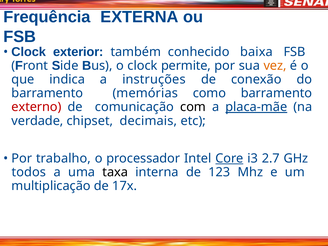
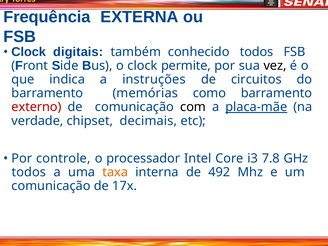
exterior: exterior -> digitais (78, 52)
conhecido baixa: baixa -> todos (257, 52)
vez colour: orange -> black (275, 66)
conexão: conexão -> circuitos (256, 79)
trabalho: trabalho -> controle (63, 158)
Core underline: present -> none (229, 158)
2.7: 2.7 -> 7.8 (271, 158)
taxa colour: black -> orange (115, 172)
123: 123 -> 492 (219, 172)
multiplicação: multiplicação -> comunicação (51, 186)
